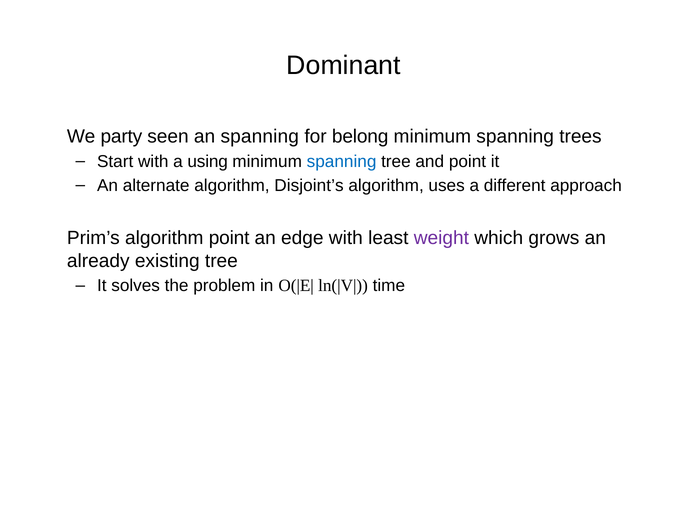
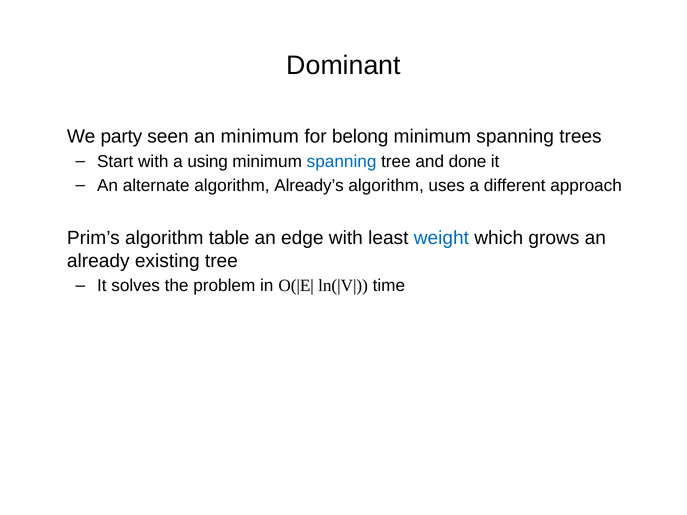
an spanning: spanning -> minimum (260, 136)
and point: point -> done (468, 162)
Disjoint’s: Disjoint’s -> Already’s (309, 186)
algorithm point: point -> table (229, 238)
weight colour: purple -> blue (441, 238)
